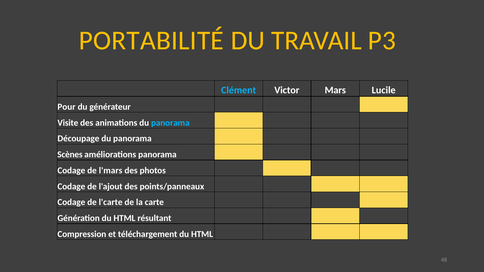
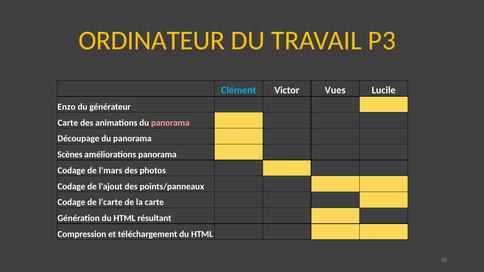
PORTABILITÉ: PORTABILITÉ -> ORDINATEUR (152, 41)
Mars: Mars -> Vues (335, 90)
Pour: Pour -> Enzo (67, 107)
Visite: Visite -> Carte (68, 123)
panorama colour: light blue -> pink (170, 123)
